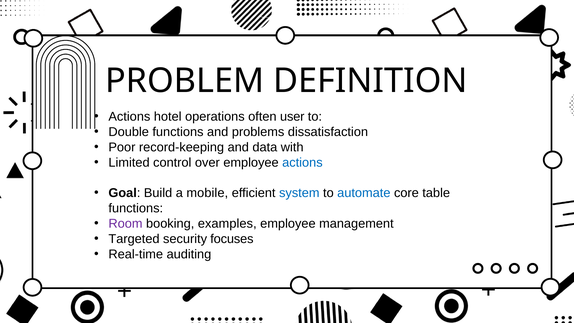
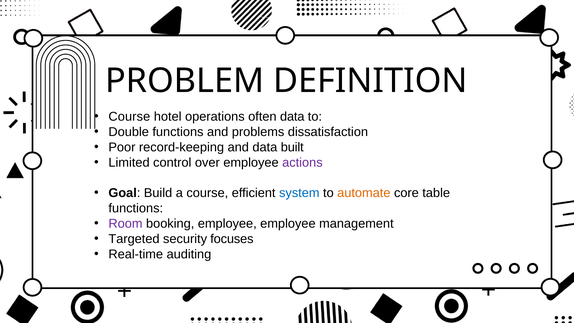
Actions: Actions -> Course (129, 116)
often user: user -> data (292, 116)
with: with -> built (292, 147)
actions colour: blue -> purple (302, 162)
a mobile: mobile -> course (207, 193)
automate colour: blue -> orange (364, 193)
booking examples: examples -> employee (227, 224)
